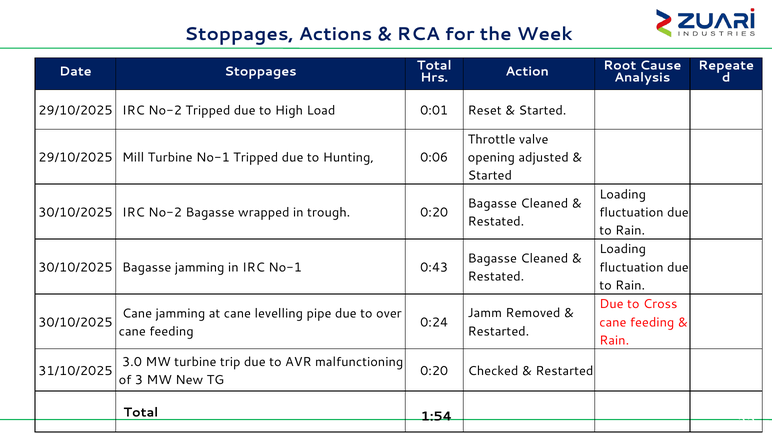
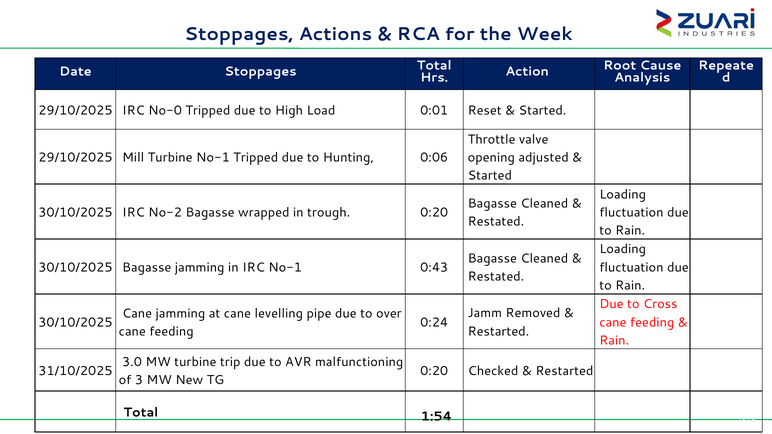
29/10/2025 IRC No-2: No-2 -> No-0 (165, 110)
